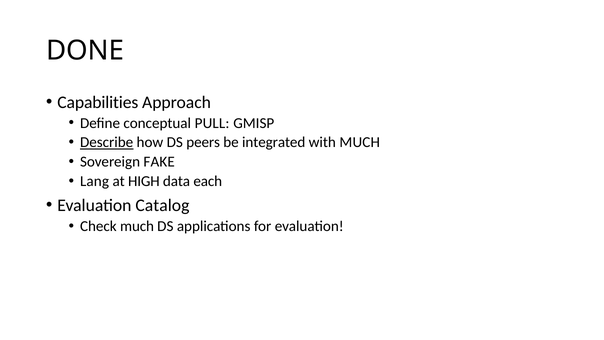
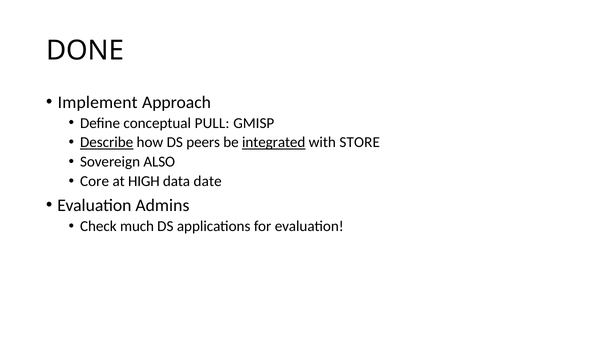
Capabilities: Capabilities -> Implement (98, 102)
integrated underline: none -> present (274, 142)
with MUCH: MUCH -> STORE (360, 142)
FAKE: FAKE -> ALSO (159, 162)
Lang: Lang -> Core (95, 181)
each: each -> date (208, 181)
Catalog: Catalog -> Admins (162, 205)
